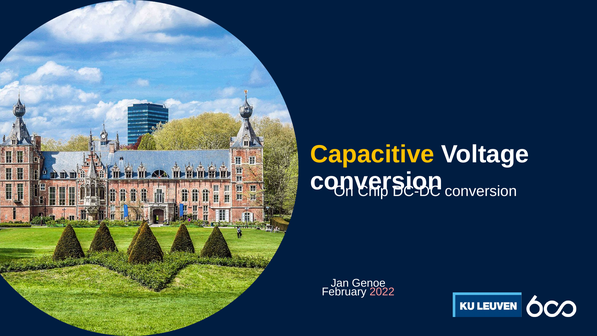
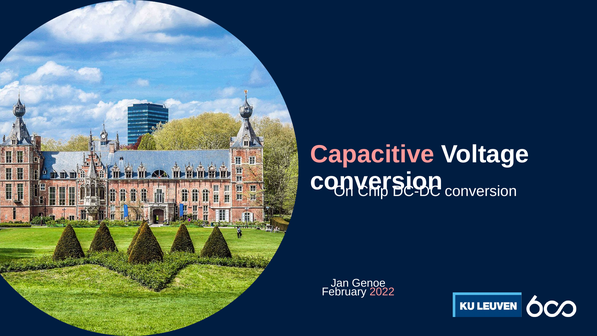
Capacitive colour: yellow -> pink (372, 154)
